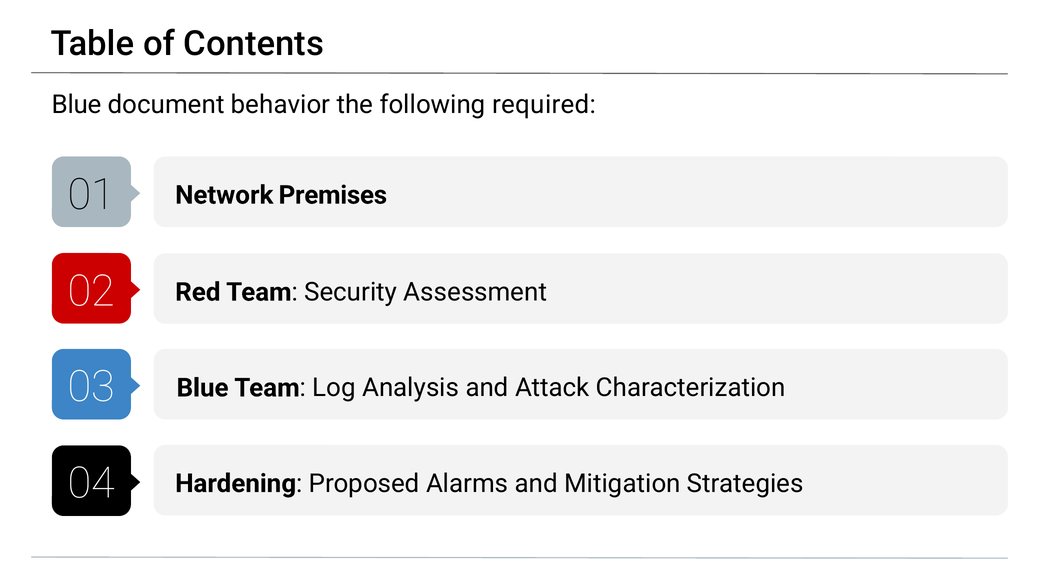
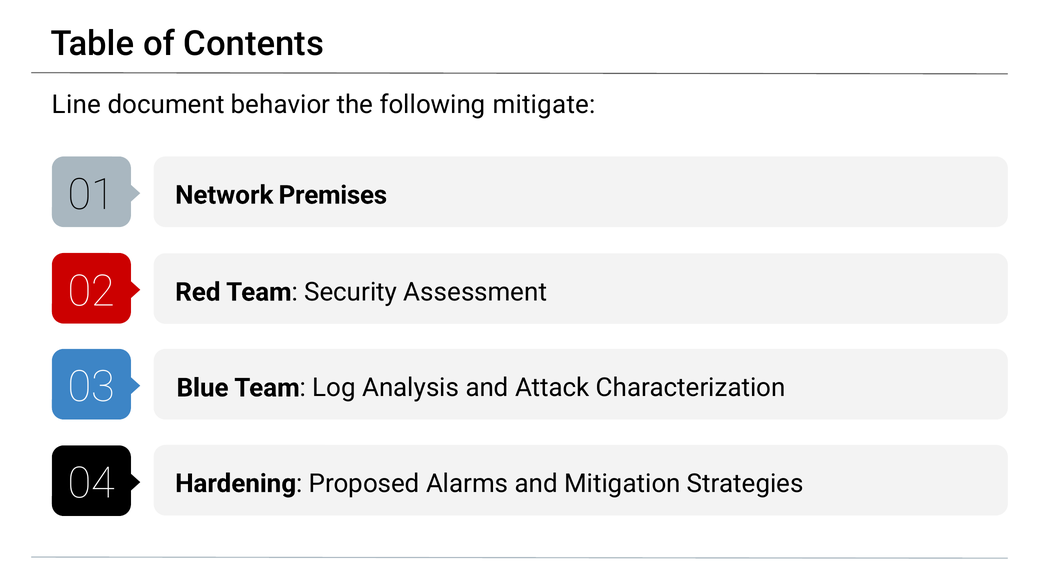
Blue: Blue -> Line (77, 105)
required: required -> mitigate (544, 105)
